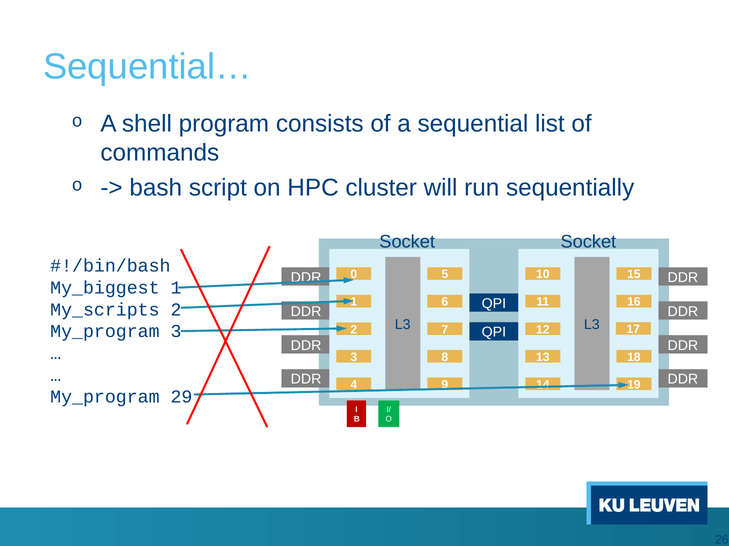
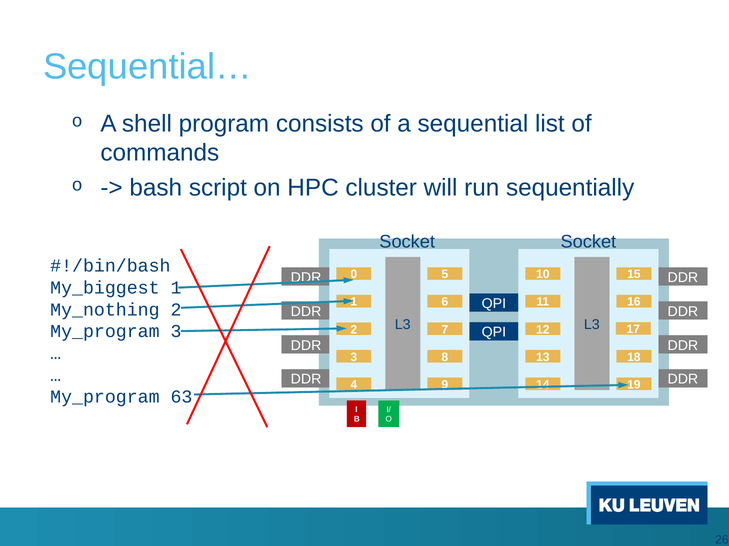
My_scripts: My_scripts -> My_nothing (105, 310)
29: 29 -> 63 (181, 397)
